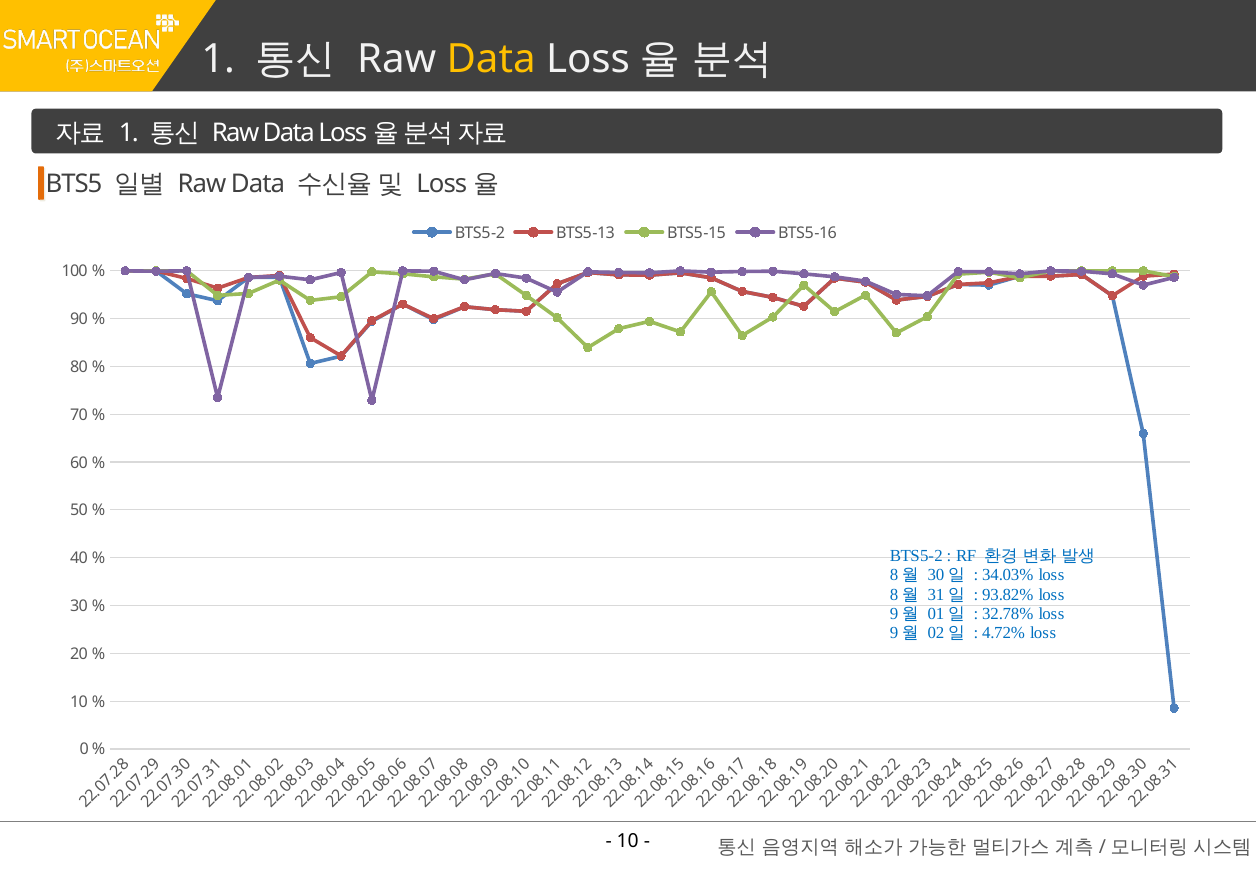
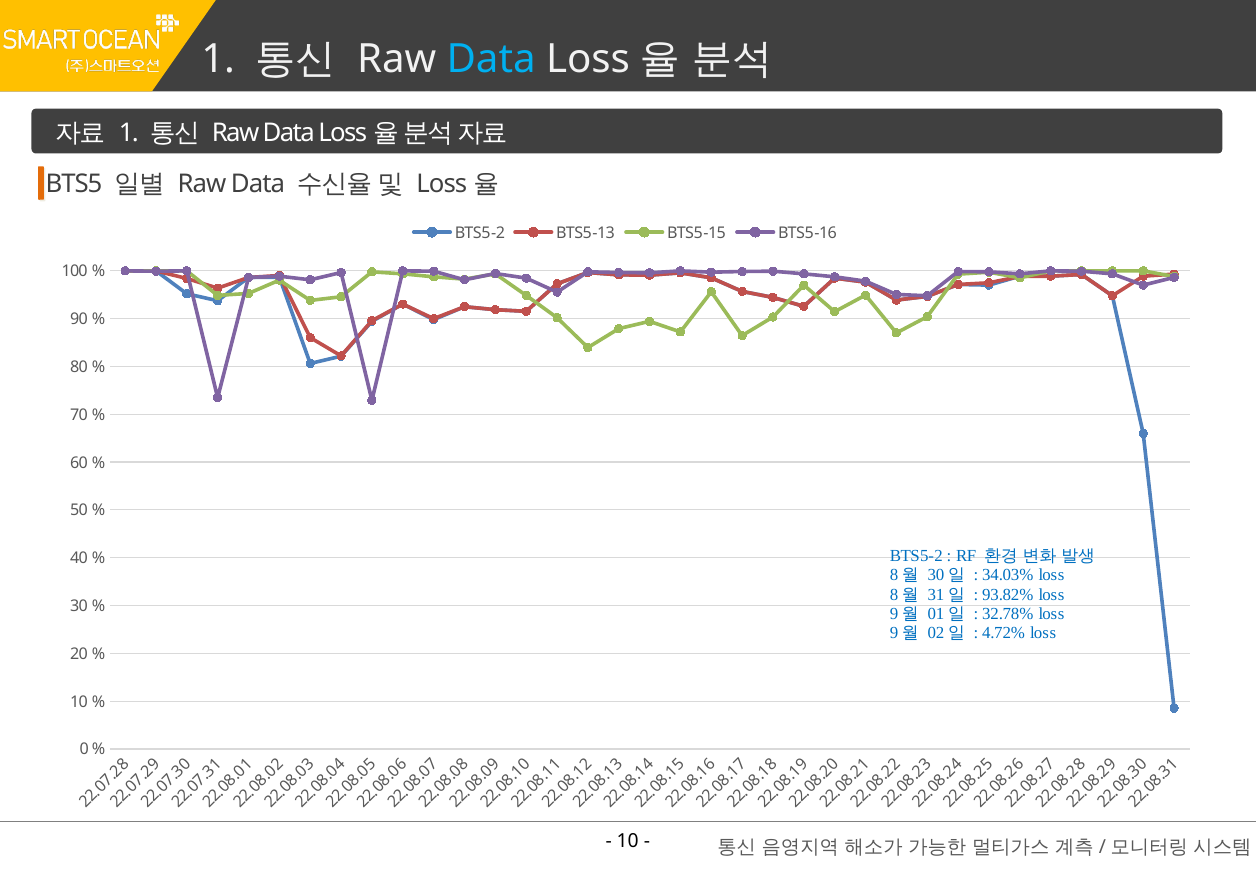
Data colour: yellow -> light blue (491, 59)
